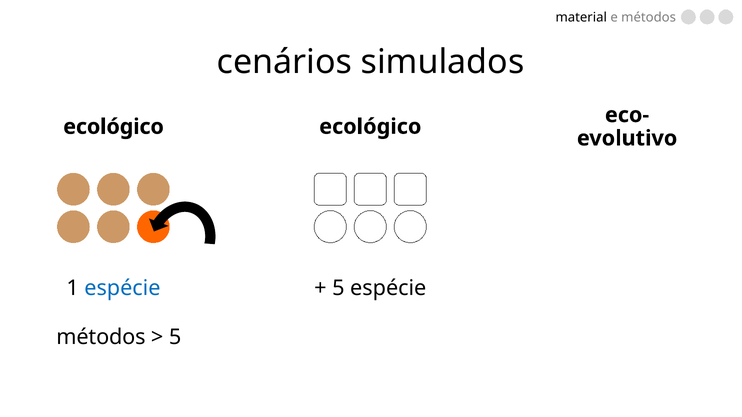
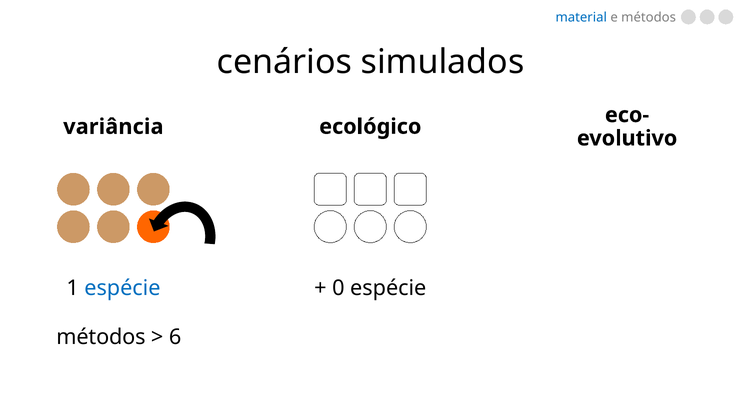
material colour: black -> blue (581, 17)
ecológico: ecológico -> variância (113, 127)
5: 5 -> 0 (338, 288)
5: 5 -> 6 (175, 338)
